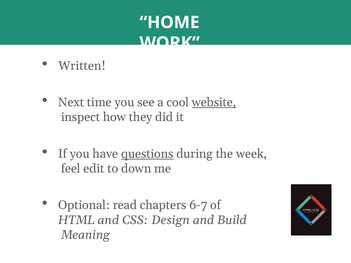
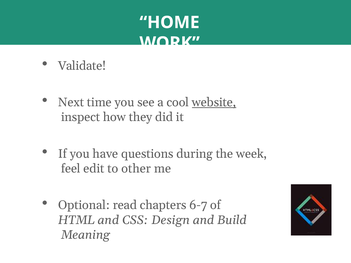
Written: Written -> Validate (82, 66)
questions underline: present -> none (147, 154)
down: down -> other (136, 169)
